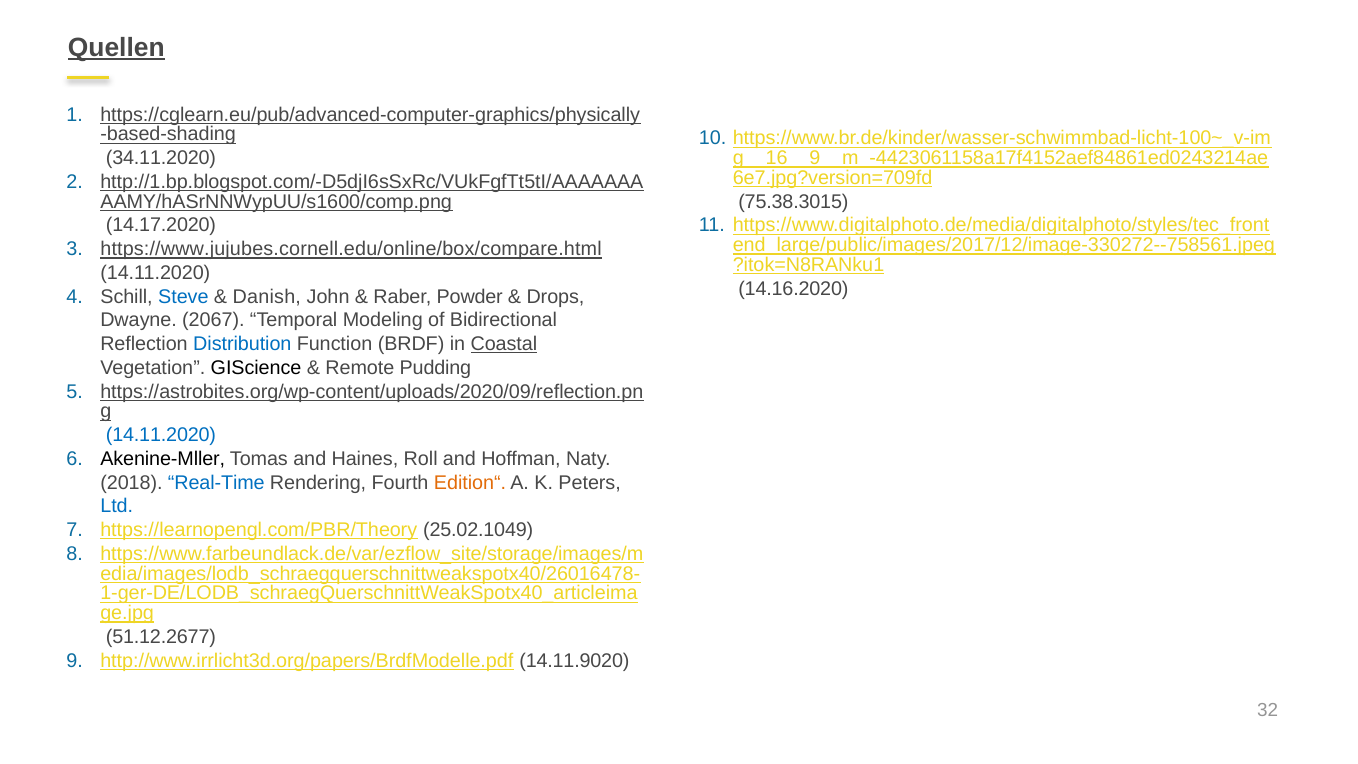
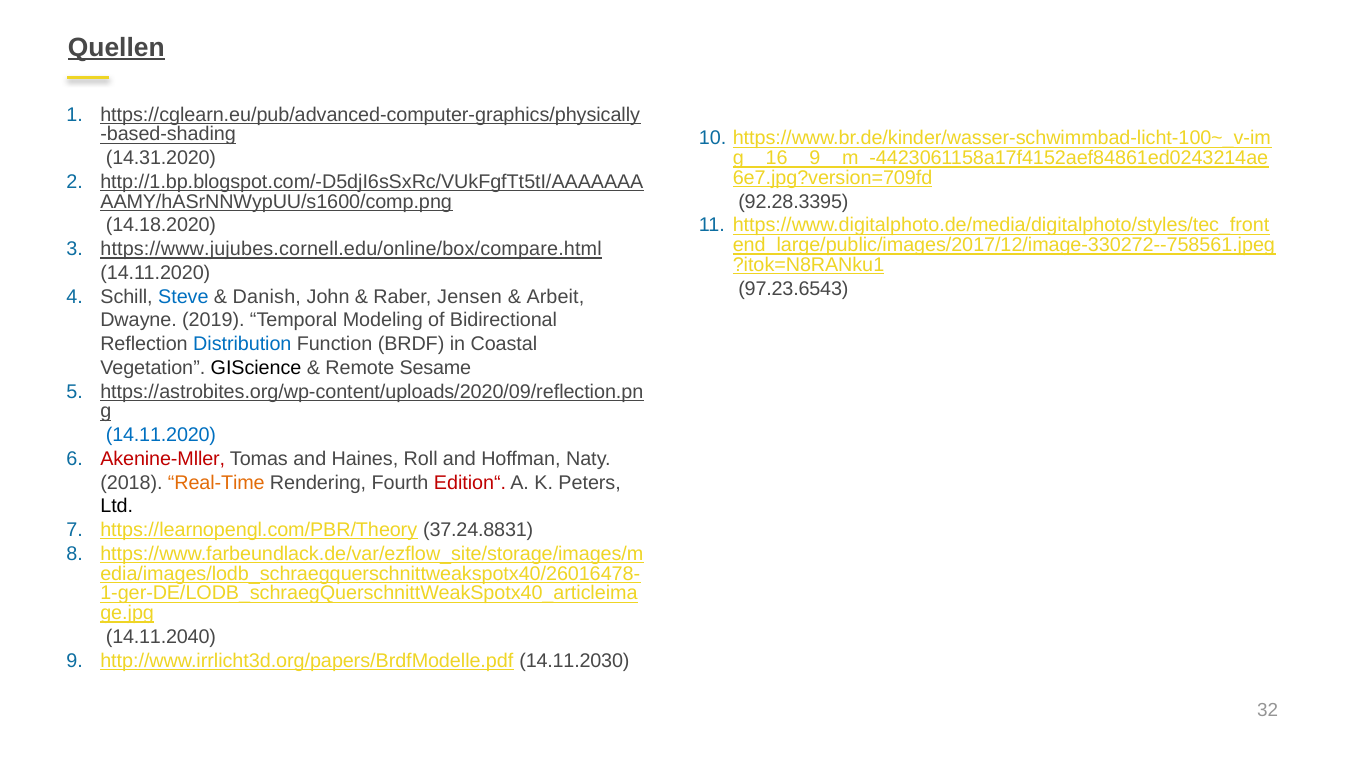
34.11.2020: 34.11.2020 -> 14.31.2020 (161, 158)
75.38.3015: 75.38.3015 -> 92.28.3395 (793, 202)
14.17.2020: 14.17.2020 -> 14.18.2020 (161, 225)
14.16.2020: 14.16.2020 -> 97.23.6543 (793, 289)
Powder: Powder -> Jensen (470, 297)
Drops: Drops -> Arbeit (555, 297)
2067: 2067 -> 2019 (213, 320)
Coastal underline: present -> none (504, 344)
Pudding: Pudding -> Sesame (435, 368)
Akenine-Mller colour: black -> red (163, 459)
Real-Time colour: blue -> orange (216, 483)
Edition“ colour: orange -> red (470, 483)
Ltd colour: blue -> black (117, 506)
25.02.1049: 25.02.1049 -> 37.24.8831 (478, 530)
51.12.2677: 51.12.2677 -> 14.11.2040 (161, 637)
14.11.9020: 14.11.9020 -> 14.11.2030 (574, 661)
